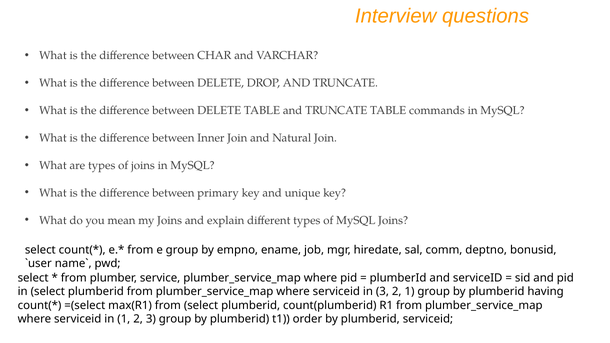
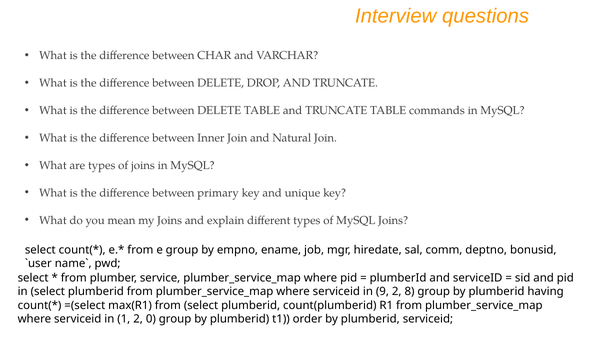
in 3: 3 -> 9 (382, 292)
2 1: 1 -> 8 (409, 292)
2 3: 3 -> 0 (151, 319)
